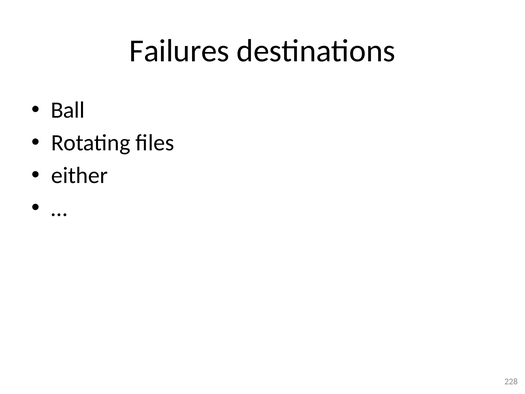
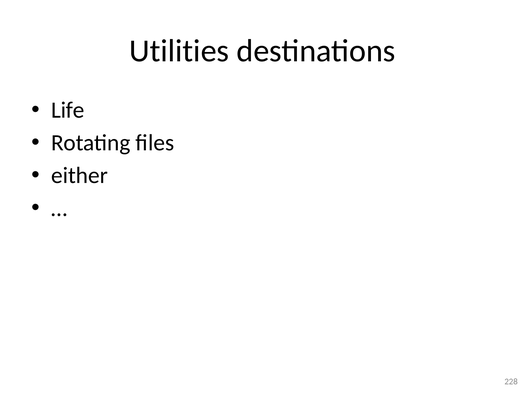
Failures: Failures -> Utilities (179, 51)
Ball: Ball -> Life (68, 110)
